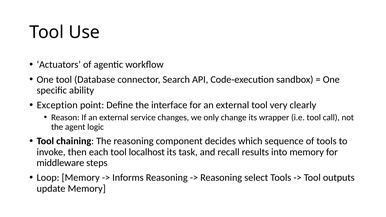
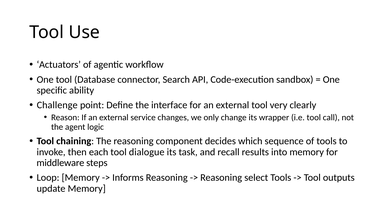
Exception: Exception -> Challenge (57, 105)
localhost: localhost -> dialogue (147, 152)
